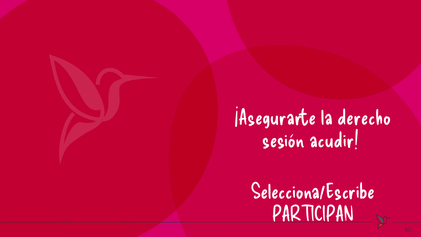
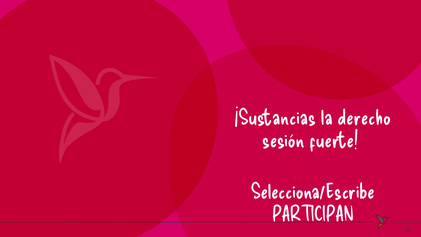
¡Asegurarte: ¡Asegurarte -> ¡Sustancias (275, 118)
acudir: acudir -> fuerte (334, 140)
